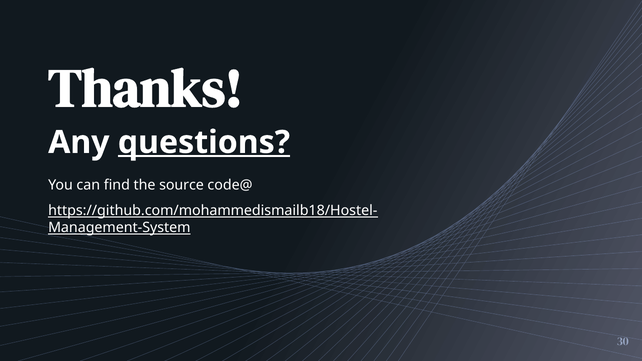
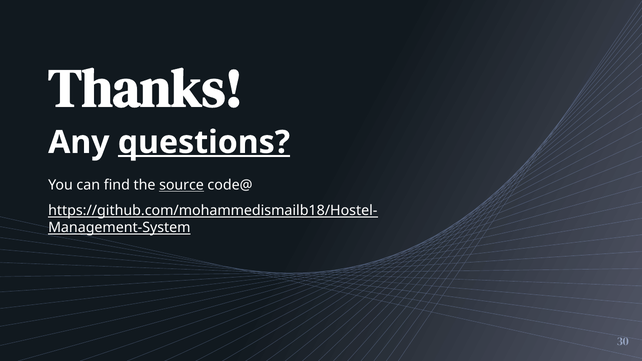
source underline: none -> present (182, 185)
